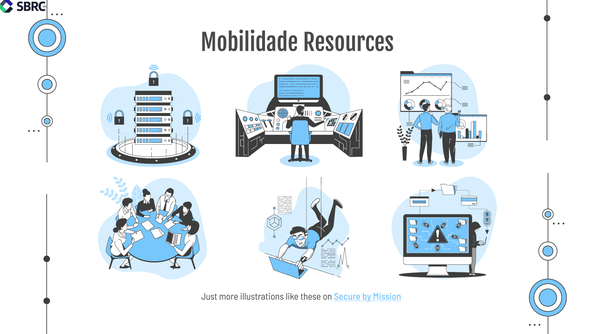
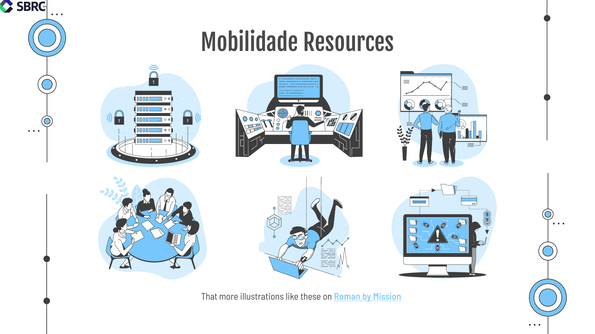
Just: Just -> That (209, 297)
Secure: Secure -> Roman (347, 297)
